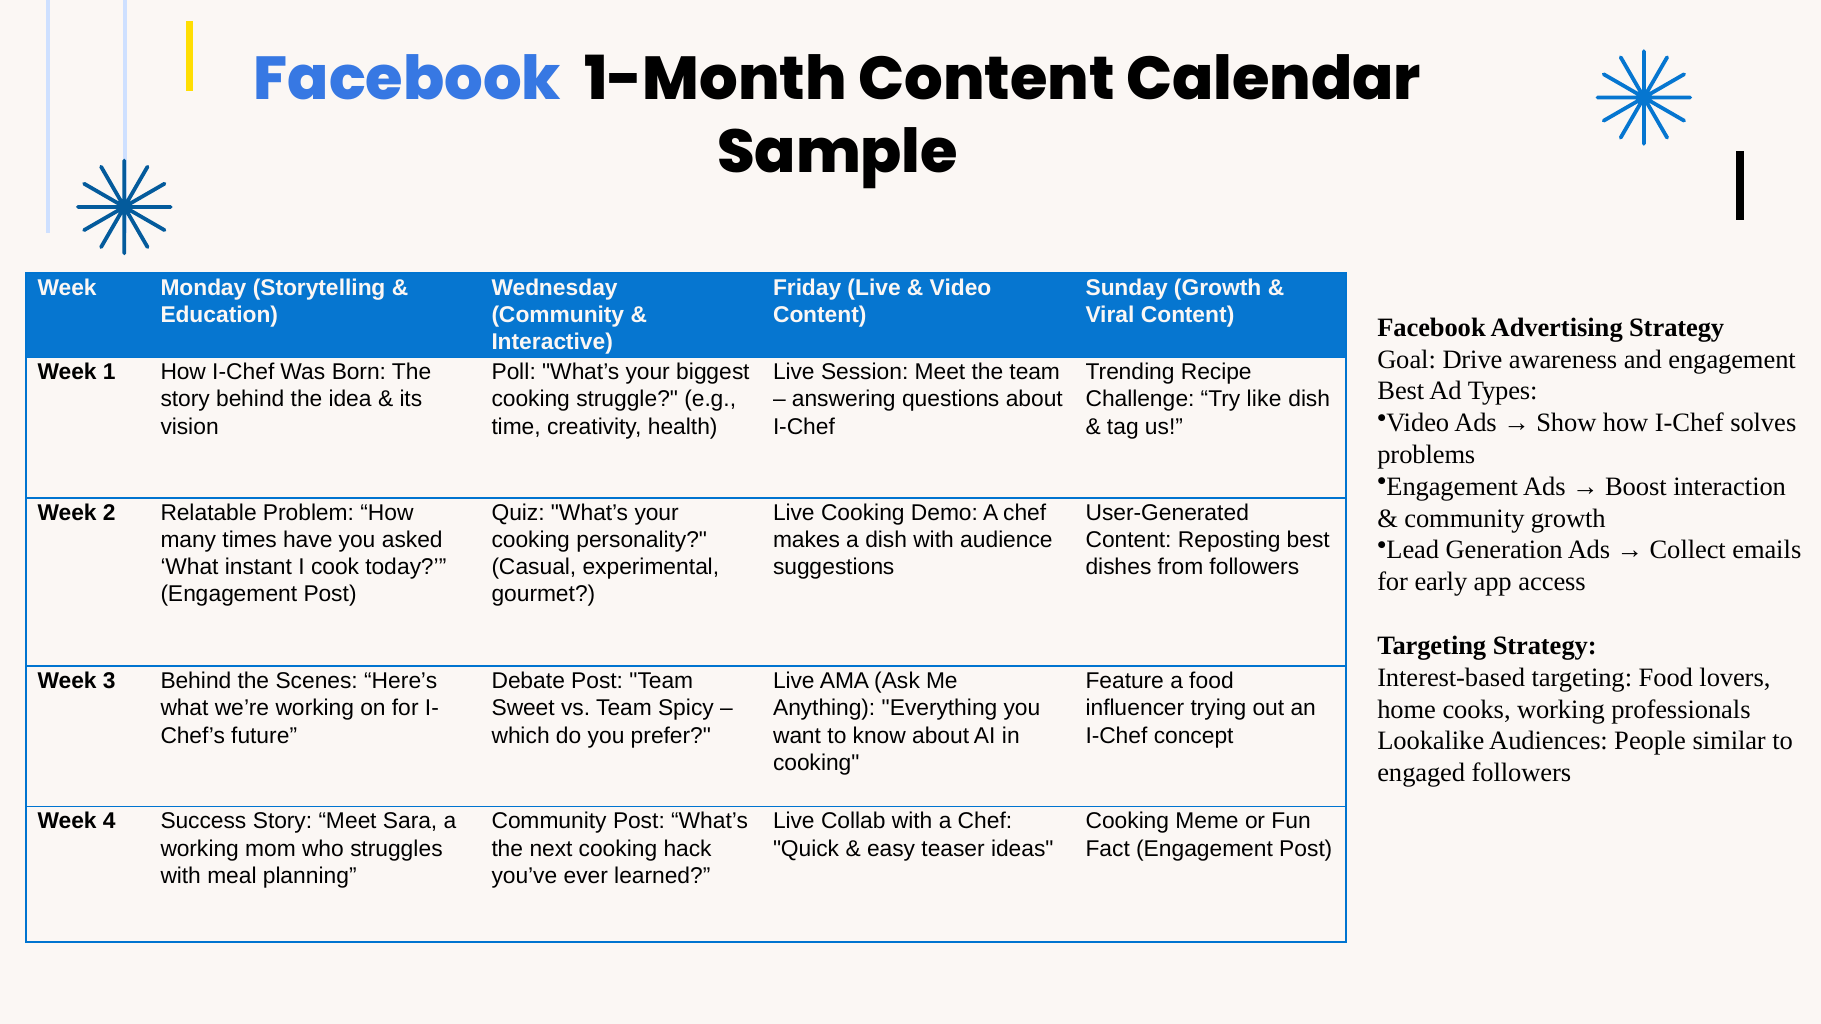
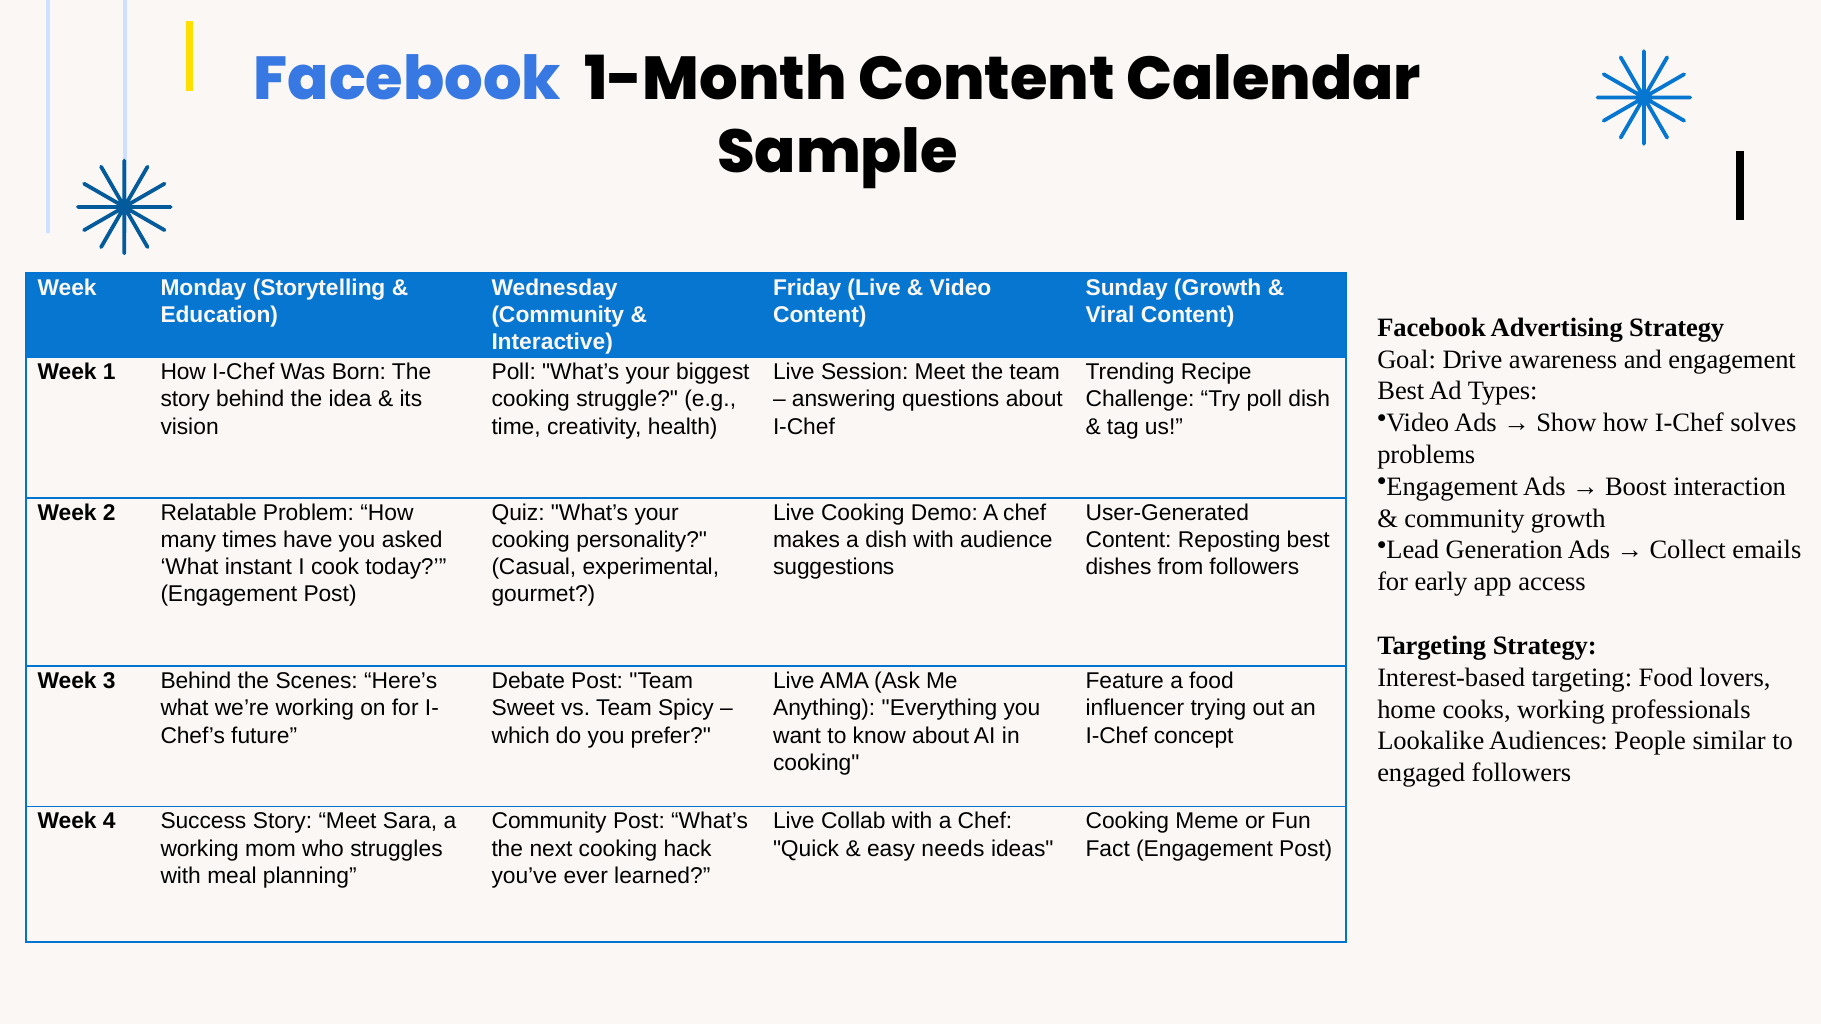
Try like: like -> poll (1264, 400)
teaser: teaser -> needs (953, 849)
